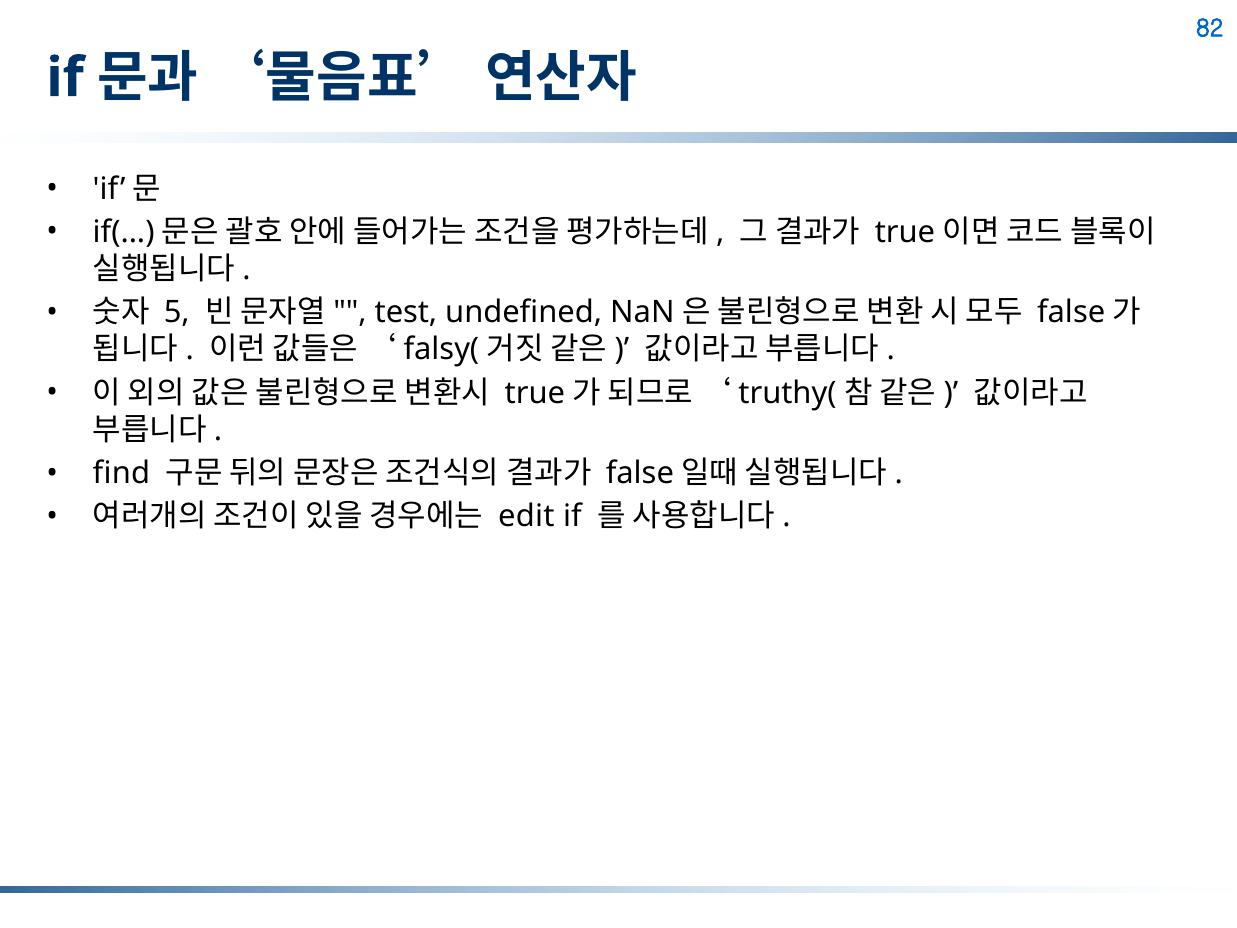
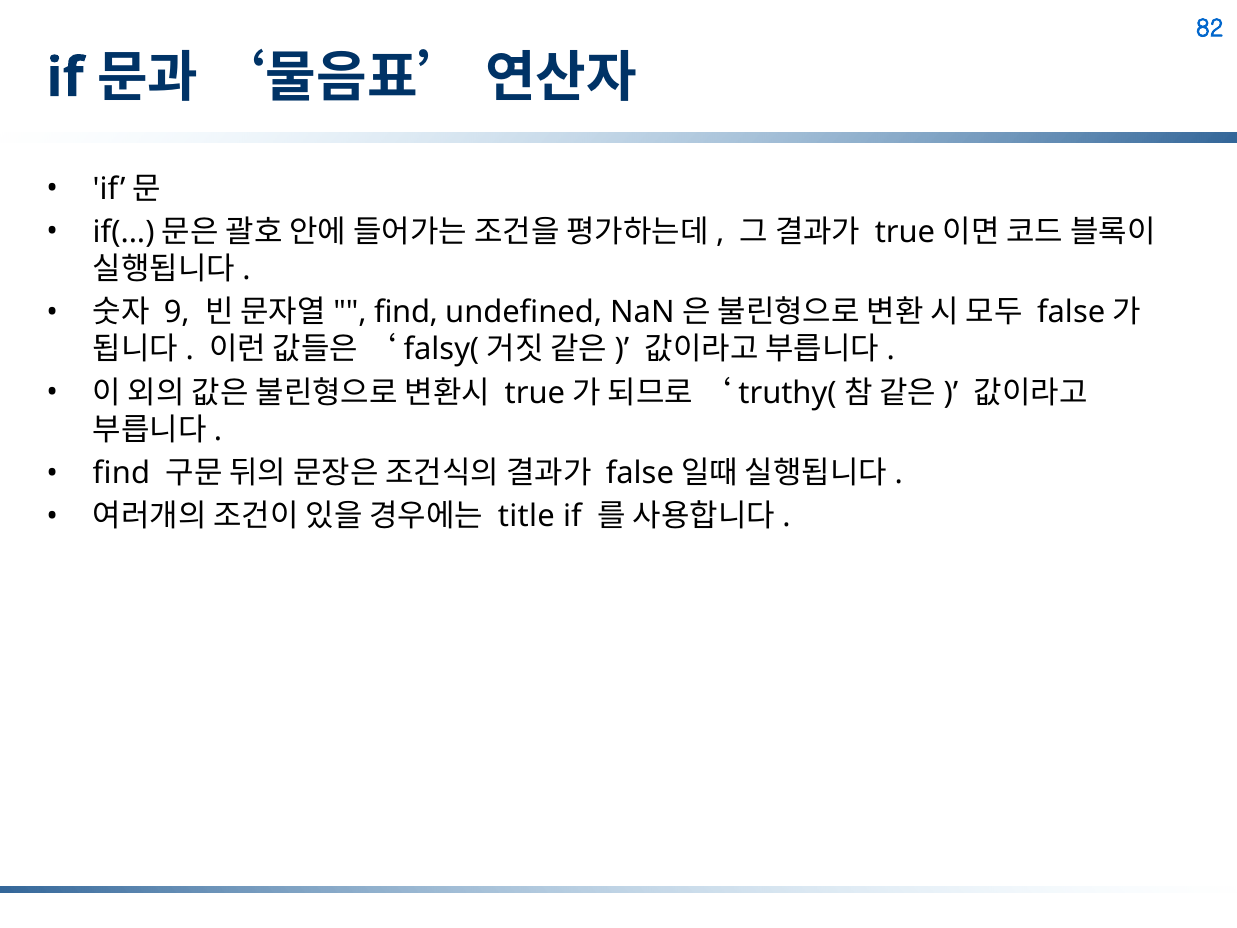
5: 5 -> 9 (177, 313)
test: test -> find (406, 313)
edit: edit -> title (526, 517)
